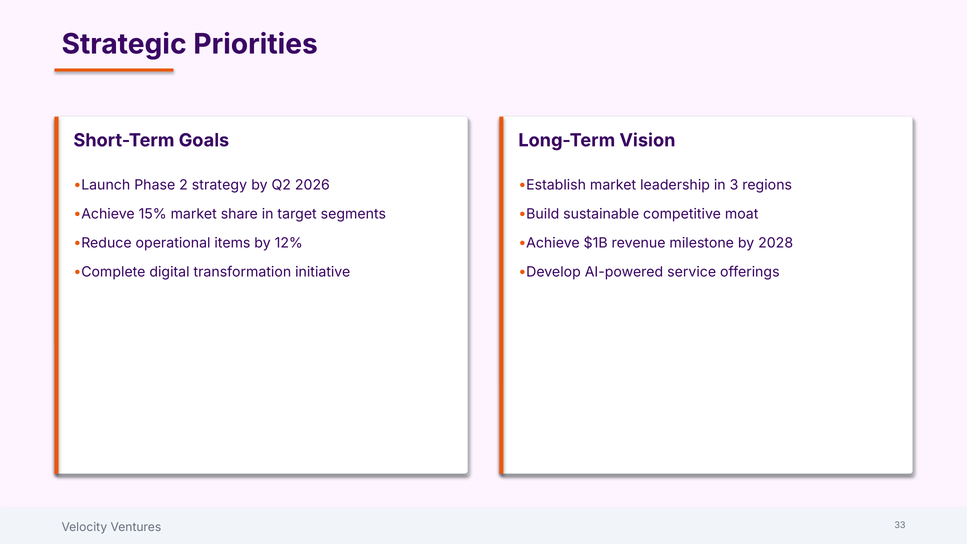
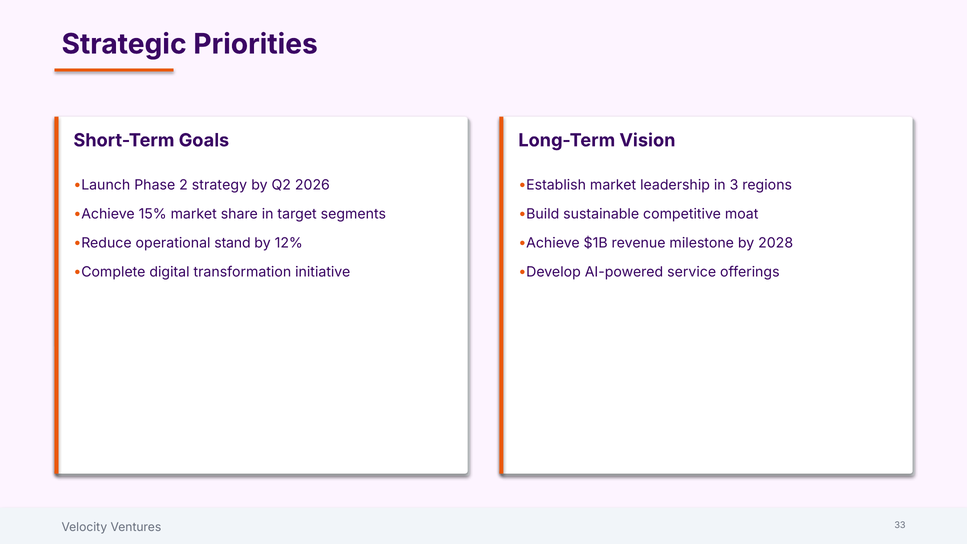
items: items -> stand (233, 243)
